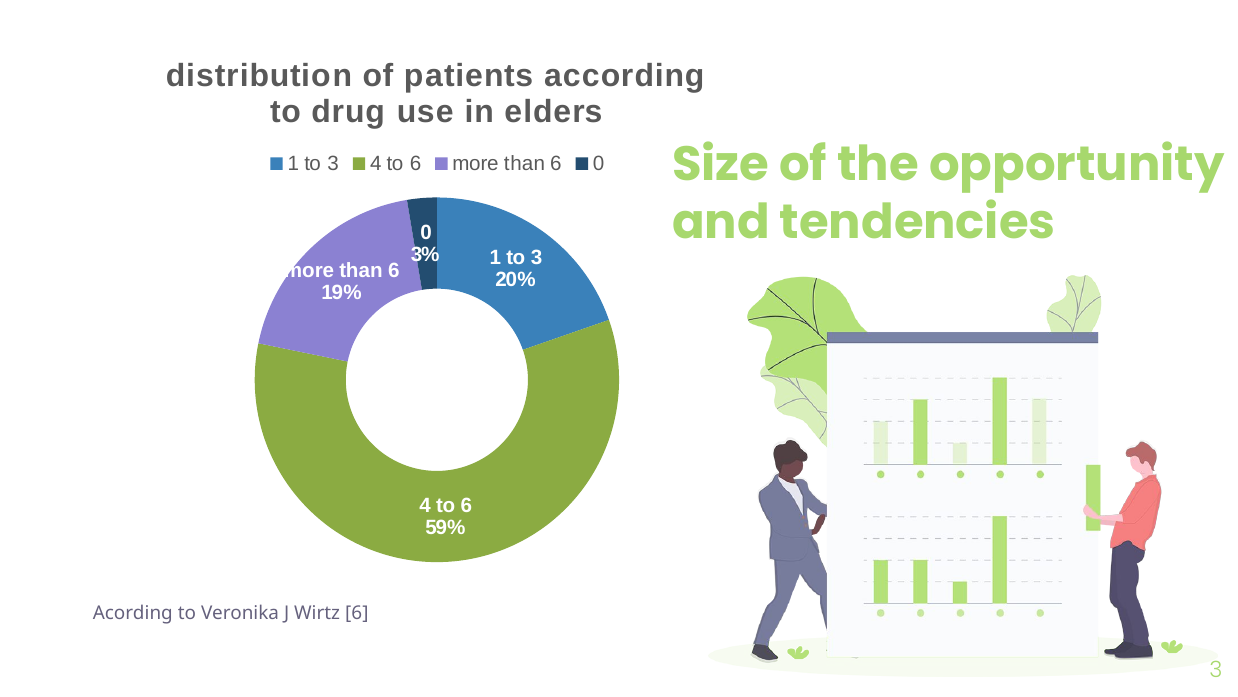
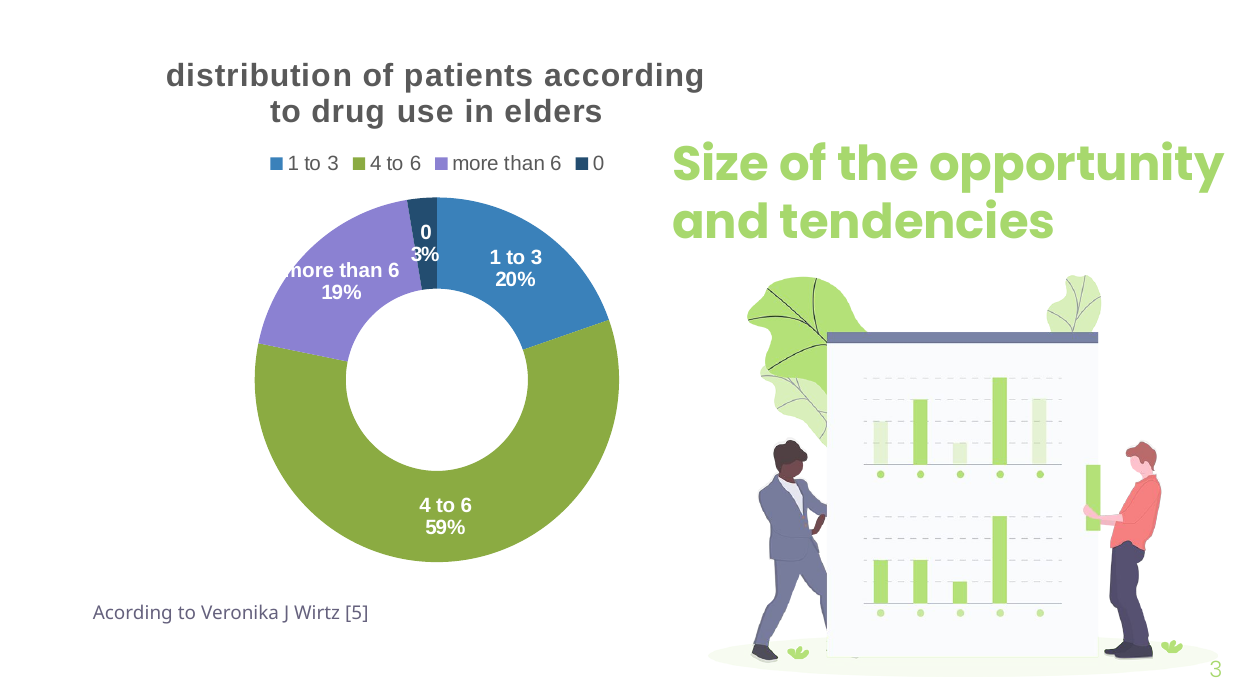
Wirtz 6: 6 -> 5 (357, 613)
